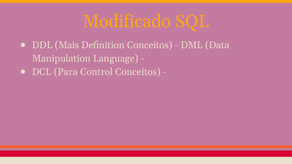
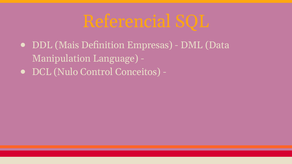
Modificado: Modificado -> Referencial (127, 22)
Definition Conceitos: Conceitos -> Empresas (150, 45)
Para: Para -> Nulo (66, 72)
